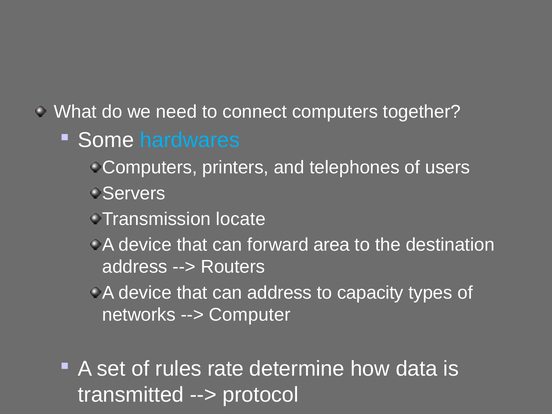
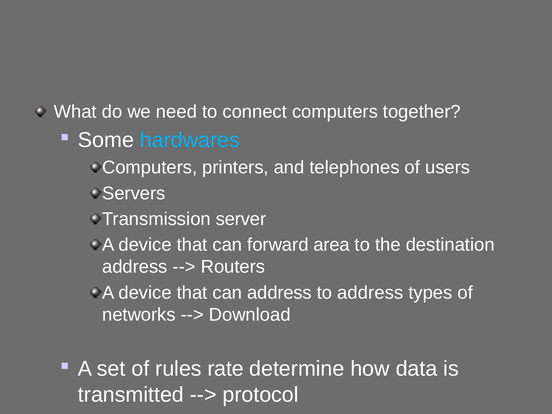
locate: locate -> server (241, 219)
to capacity: capacity -> address (370, 293)
Computer: Computer -> Download (250, 315)
